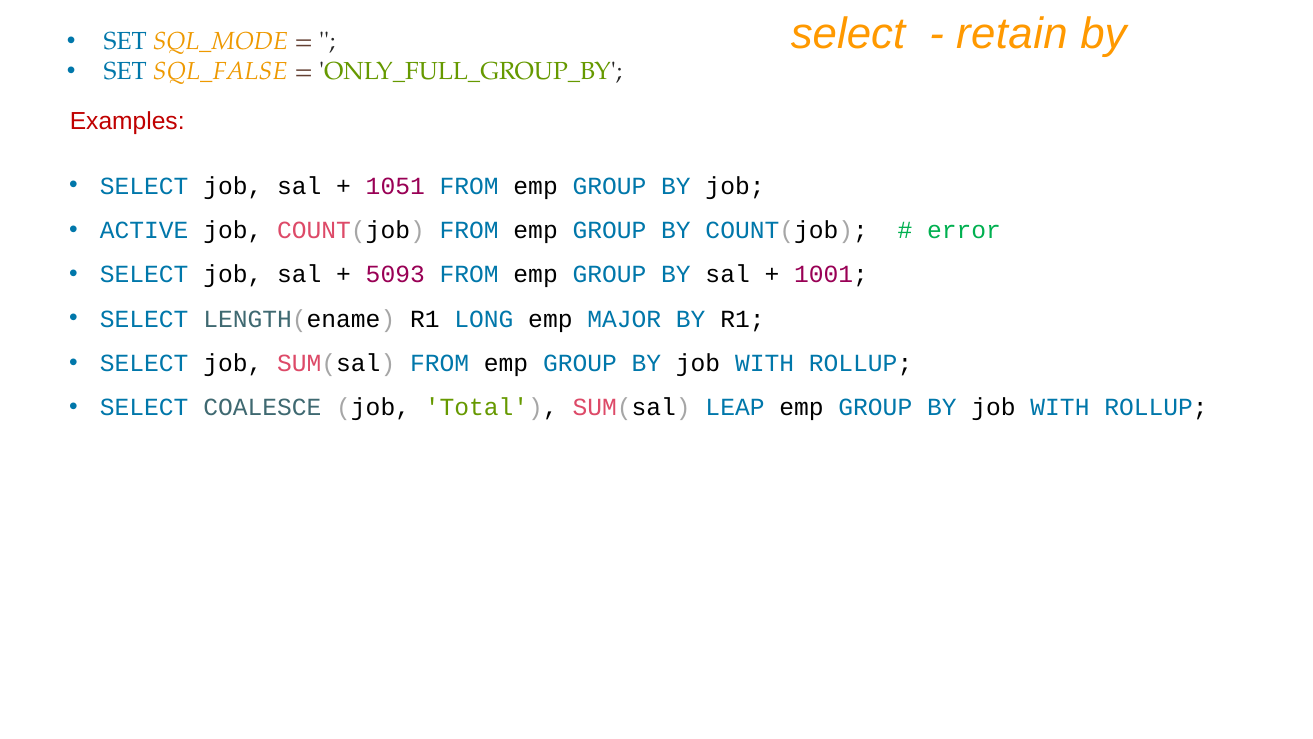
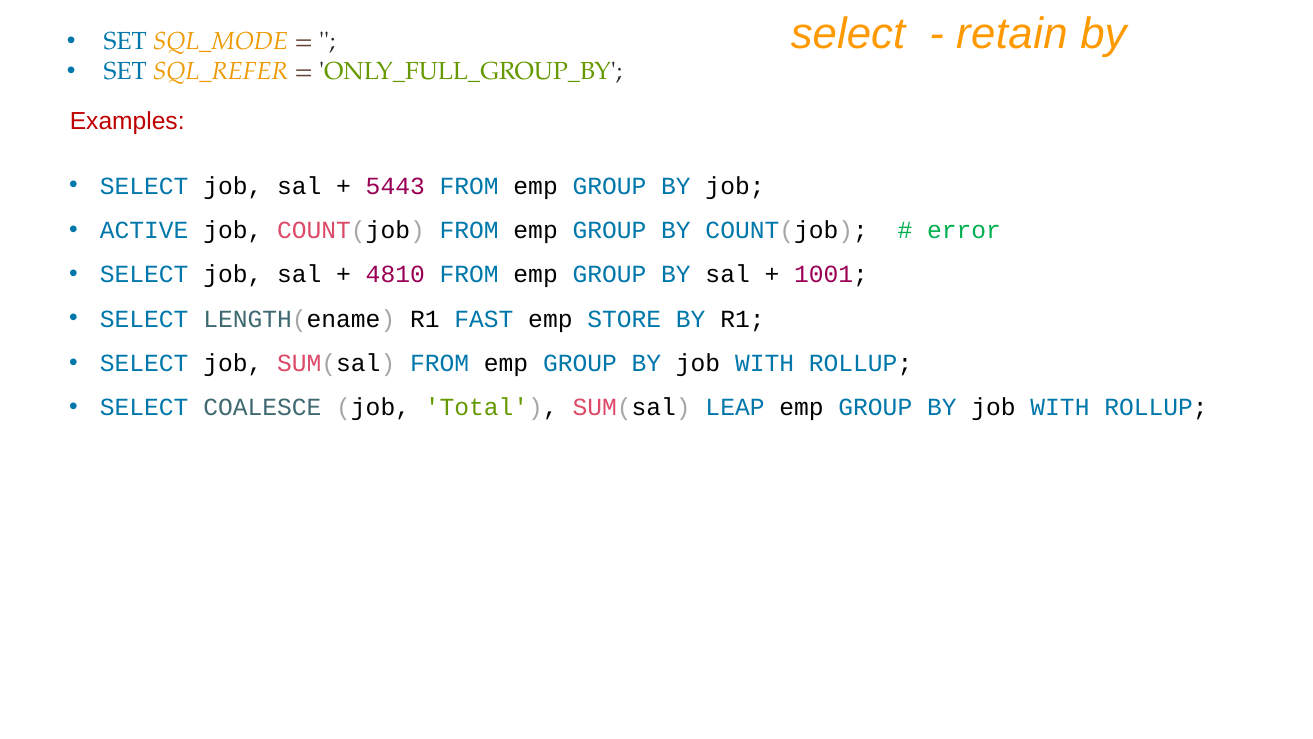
SQL_FALSE: SQL_FALSE -> SQL_REFER (220, 71)
1051: 1051 -> 5443 (395, 186)
5093: 5093 -> 4810 (395, 274)
LONG: LONG -> FAST (484, 319)
MAJOR: MAJOR -> STORE (624, 319)
